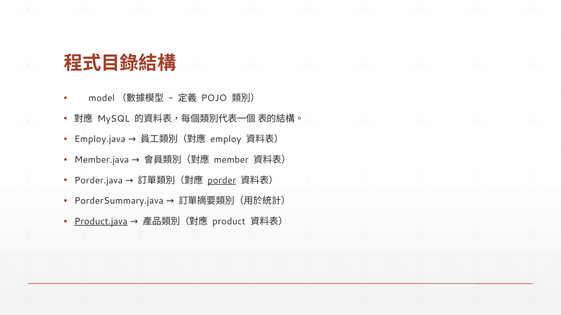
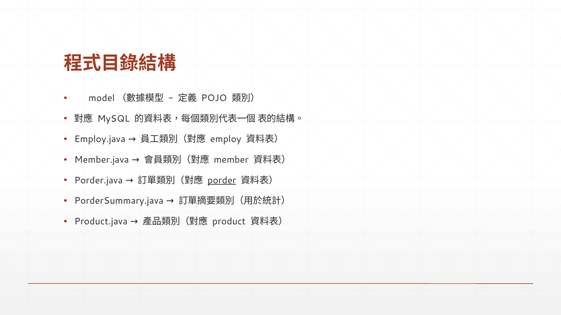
Product.java underline: present -> none (101, 222)
